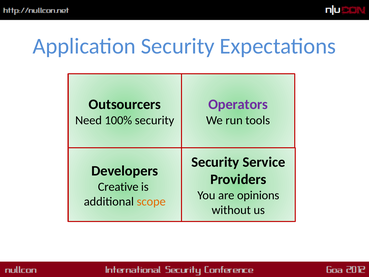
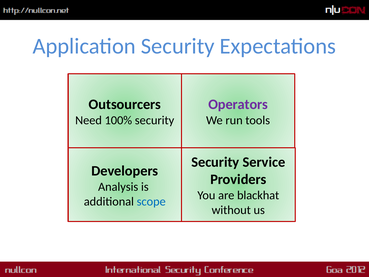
Creative: Creative -> Analysis (118, 187)
opinions: opinions -> blackhat (258, 195)
scope colour: orange -> blue (151, 201)
